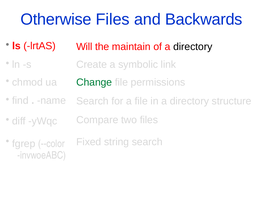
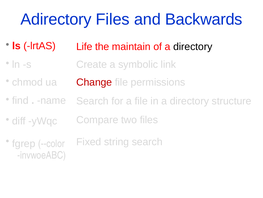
Otherwise: Otherwise -> Adirectory (56, 19)
Will: Will -> Life (84, 47)
Change colour: green -> red (94, 82)
